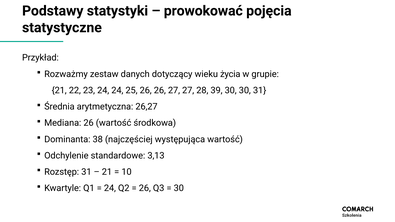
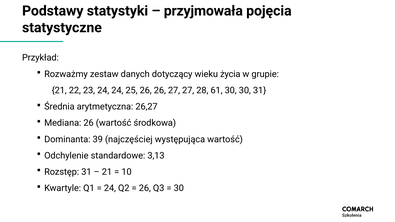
prowokować: prowokować -> przyjmowała (203, 11)
39: 39 -> 61 (217, 90)
38: 38 -> 39 (98, 139)
